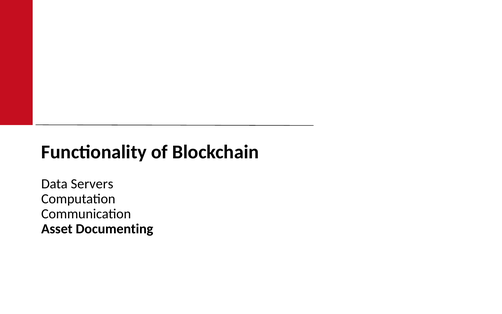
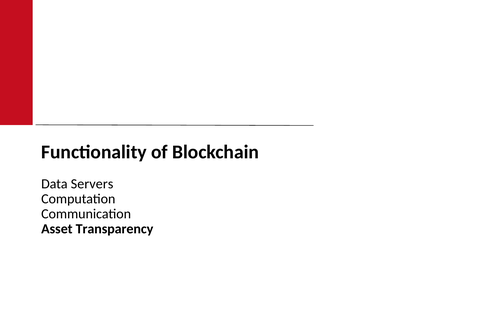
Documenting: Documenting -> Transparency (114, 229)
